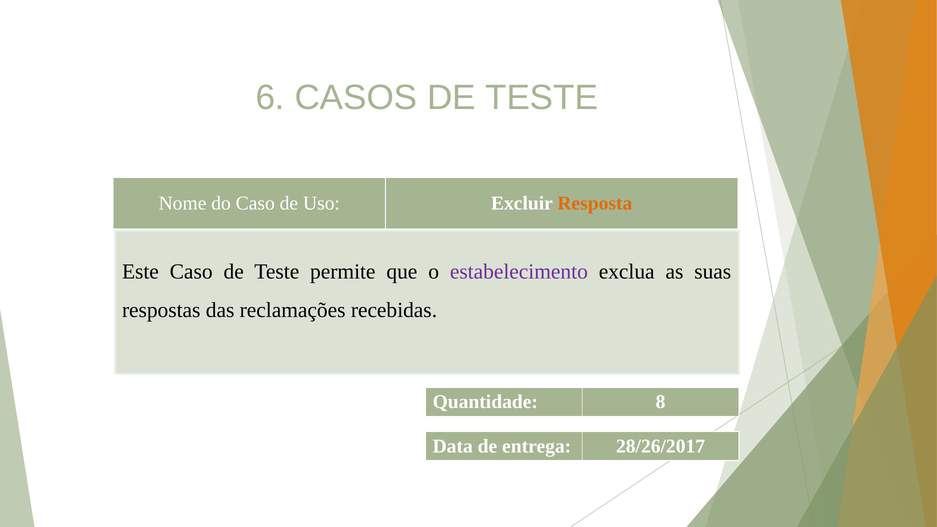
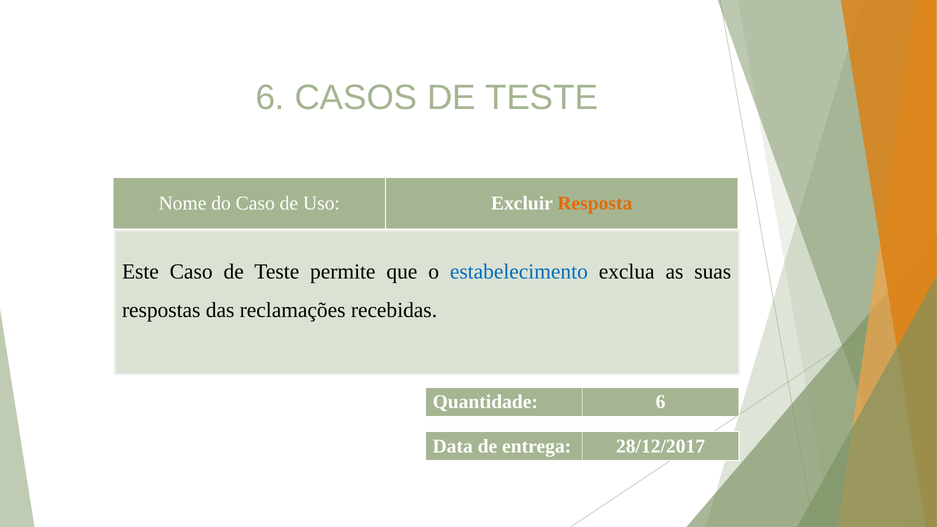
estabelecimento colour: purple -> blue (519, 272)
Quantidade 8: 8 -> 6 (661, 402)
28/26/2017: 28/26/2017 -> 28/12/2017 (661, 446)
